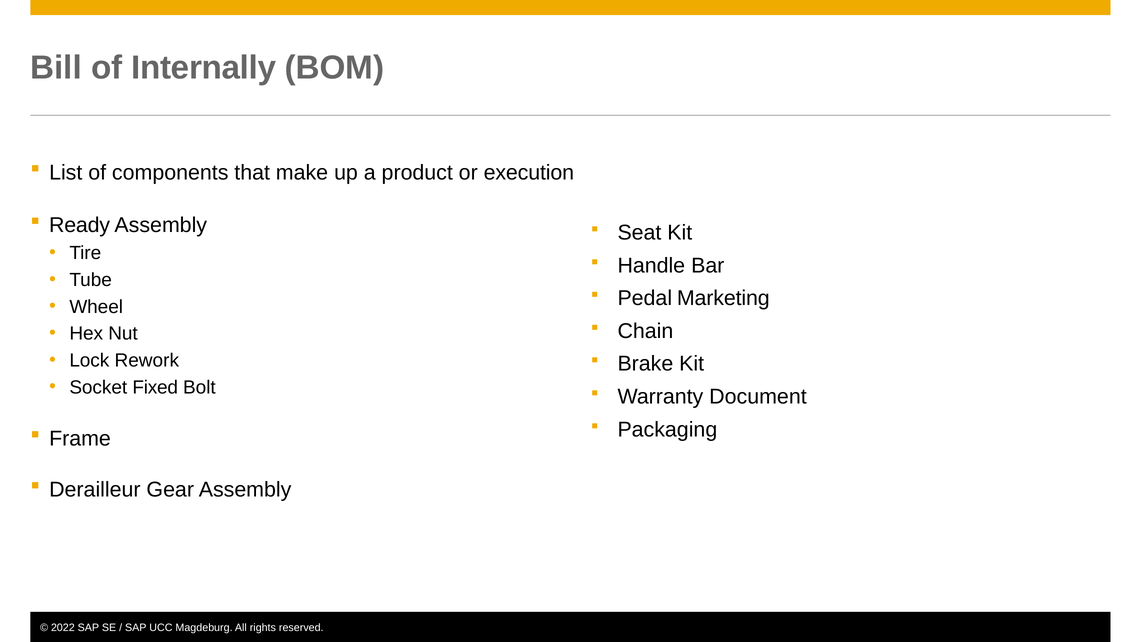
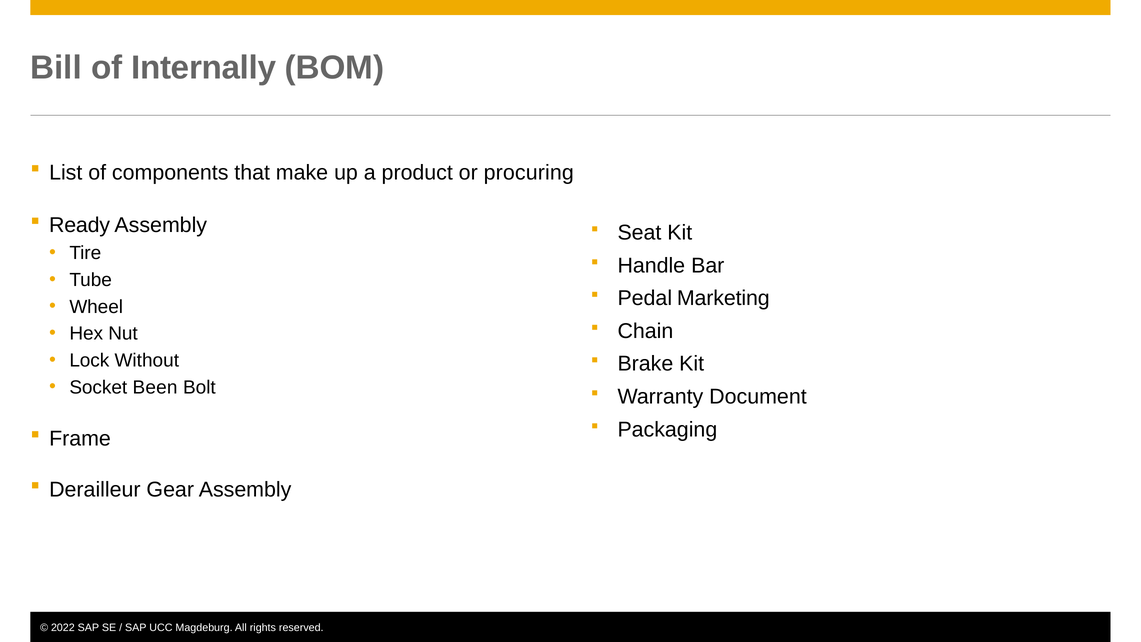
execution: execution -> procuring (529, 173)
Rework: Rework -> Without (147, 360)
Fixed: Fixed -> Been (155, 387)
